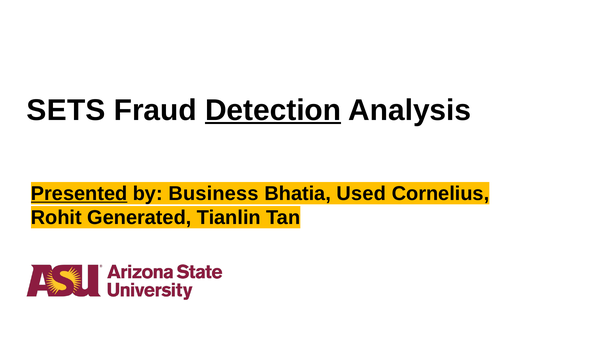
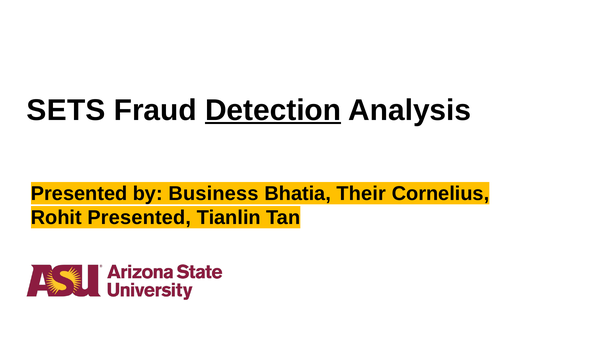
Presented underline: present -> none (79, 193)
Used: Used -> Their (361, 193)
Rohit Generated: Generated -> Presented (139, 217)
